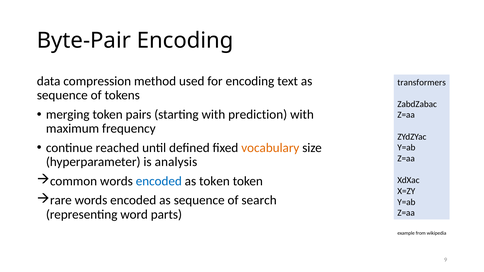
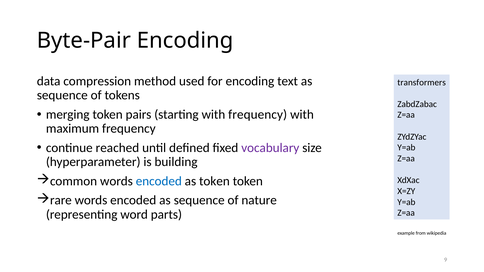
with prediction: prediction -> frequency (258, 115)
vocabulary colour: orange -> purple (270, 148)
analysis: analysis -> building (176, 162)
search: search -> nature (259, 200)
